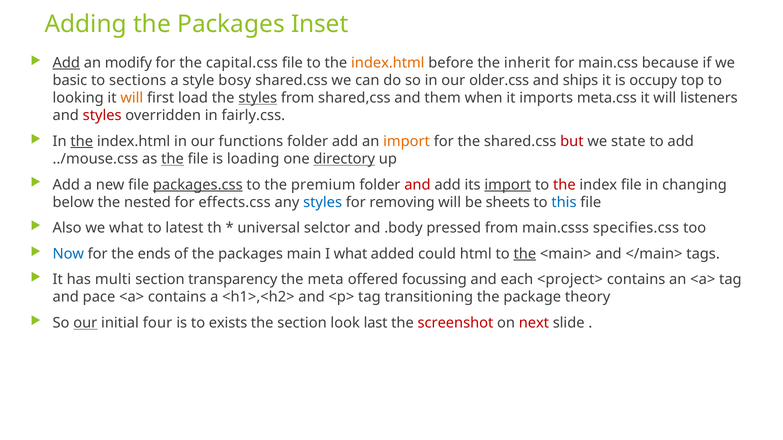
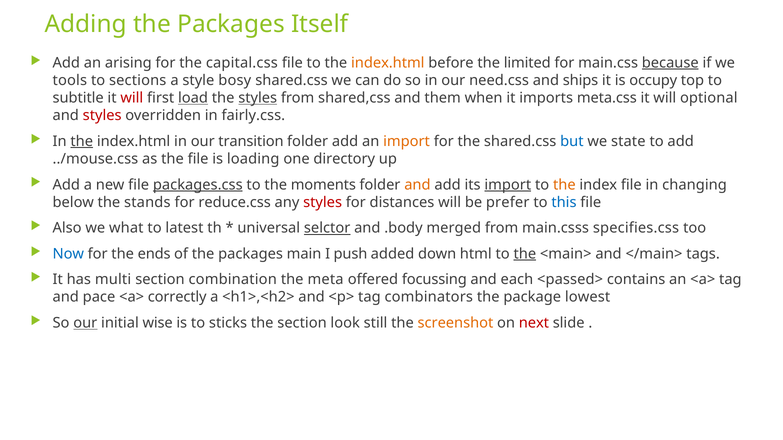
Inset: Inset -> Itself (320, 24)
Add underline: present -> none (66, 63)
modify: modify -> arising (128, 63)
inherit: inherit -> limited (527, 63)
because underline: none -> present (670, 63)
basic: basic -> tools (70, 80)
older.css: older.css -> need.css (499, 80)
looking: looking -> subtitle (78, 98)
will colour: orange -> red (132, 98)
load underline: none -> present (193, 98)
listeners: listeners -> optional (709, 98)
functions: functions -> transition (251, 141)
but colour: red -> blue (572, 141)
the underline: present -> none (172, 159)
directory underline: present -> none (344, 159)
premium: premium -> moments (323, 185)
and colour: red -> orange (417, 185)
the colour: red -> orange (564, 185)
nested: nested -> stands (147, 202)
effects.css: effects.css -> reduce.css (235, 202)
styles colour: blue -> red (323, 202)
removing: removing -> distances (402, 202)
sheets: sheets -> prefer (508, 202)
selctor underline: none -> present (327, 228)
pressed: pressed -> merged (454, 228)
I what: what -> push (350, 254)
could: could -> down (437, 254)
transparency: transparency -> combination (233, 280)
<project>: <project> -> <passed> (570, 280)
<a> contains: contains -> correctly (177, 297)
transitioning: transitioning -> combinators (429, 297)
theory: theory -> lowest (588, 297)
four: four -> wise (158, 323)
exists: exists -> sticks (228, 323)
last: last -> still (376, 323)
screenshot colour: red -> orange (455, 323)
